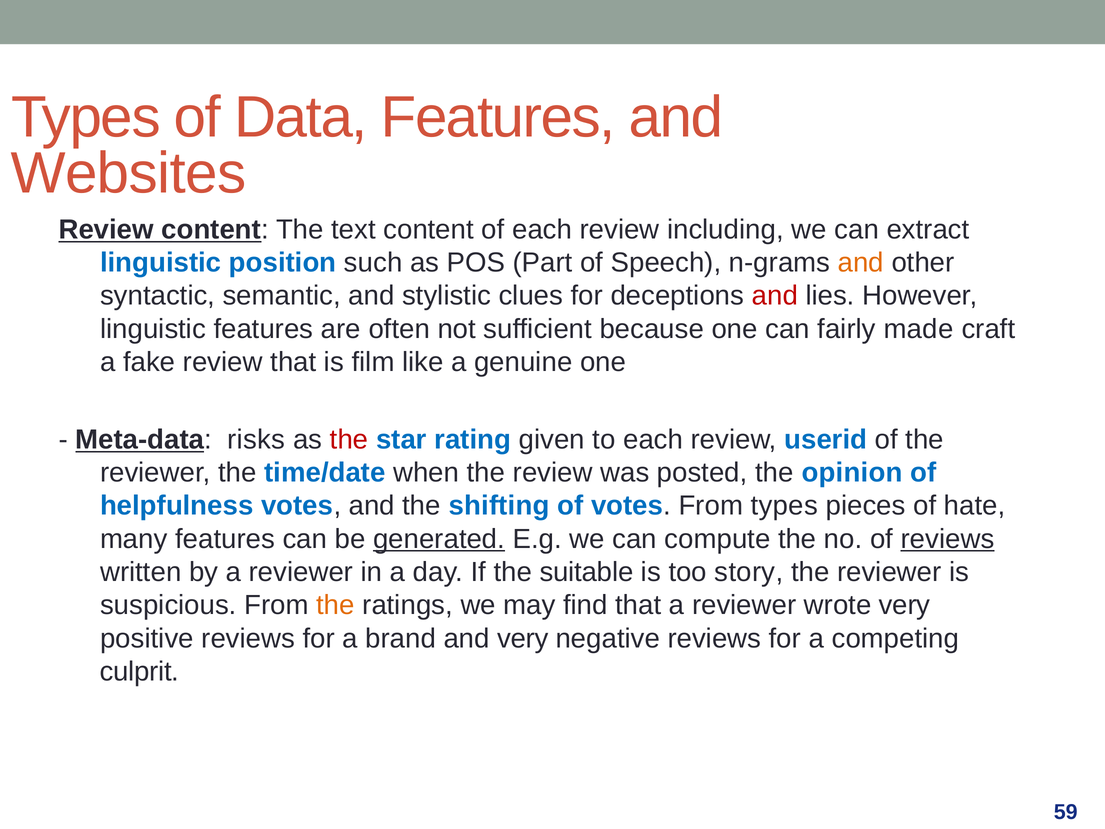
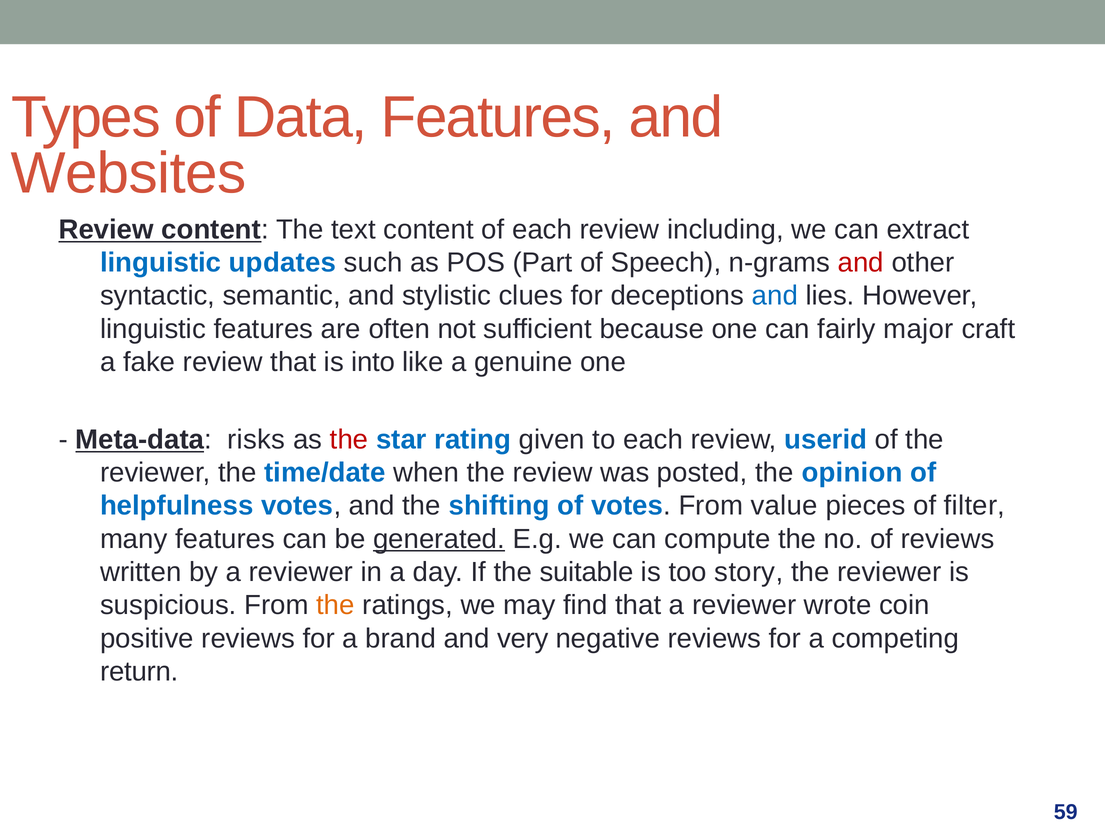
position: position -> updates (282, 263)
and colour: orange -> red (861, 263)
and colour: red -> blue (775, 296)
made: made -> major (918, 329)
film: film -> into (373, 362)
From types: types -> value (784, 506)
hate: hate -> filter (975, 506)
reviews underline: present -> none (947, 539)
wrote very: very -> coin (904, 605)
culprit: culprit -> return (139, 671)
